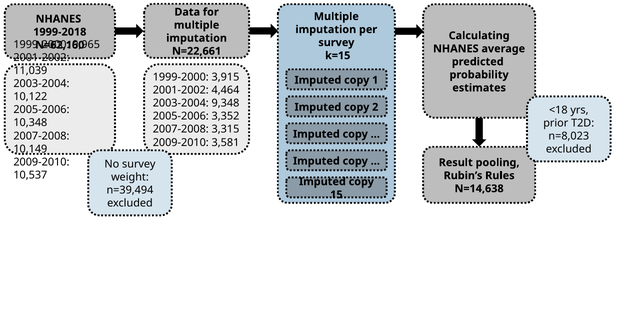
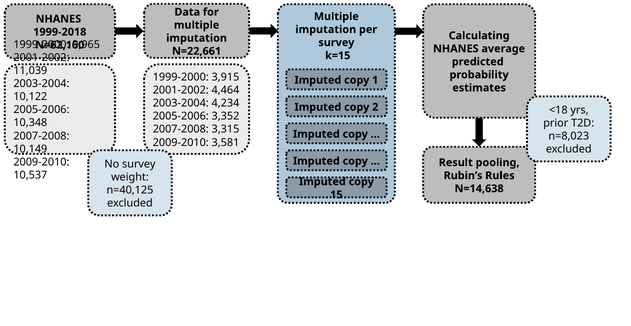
9,348: 9,348 -> 4,234 (225, 103)
n=39,494: n=39,494 -> n=40,125 (130, 190)
